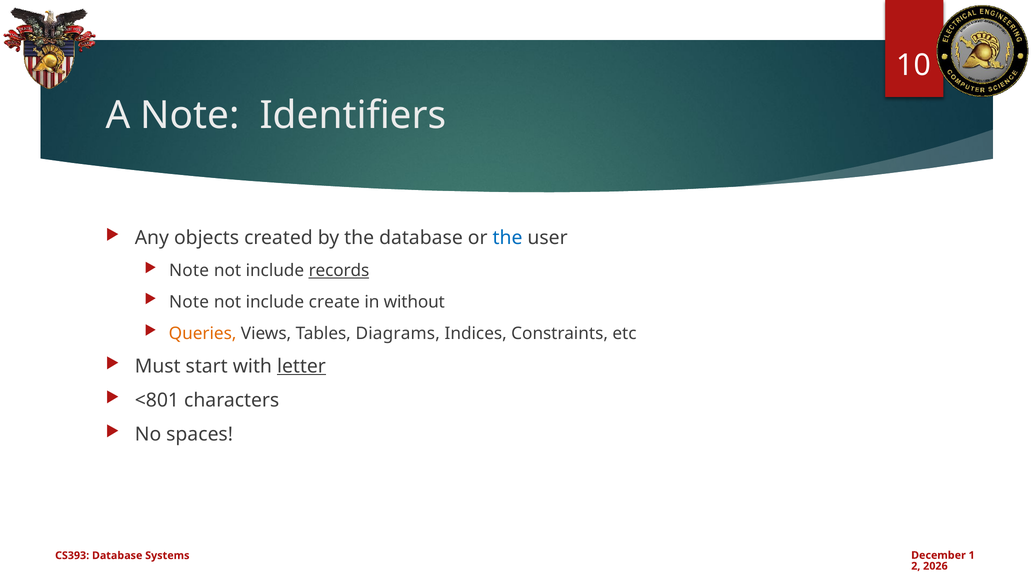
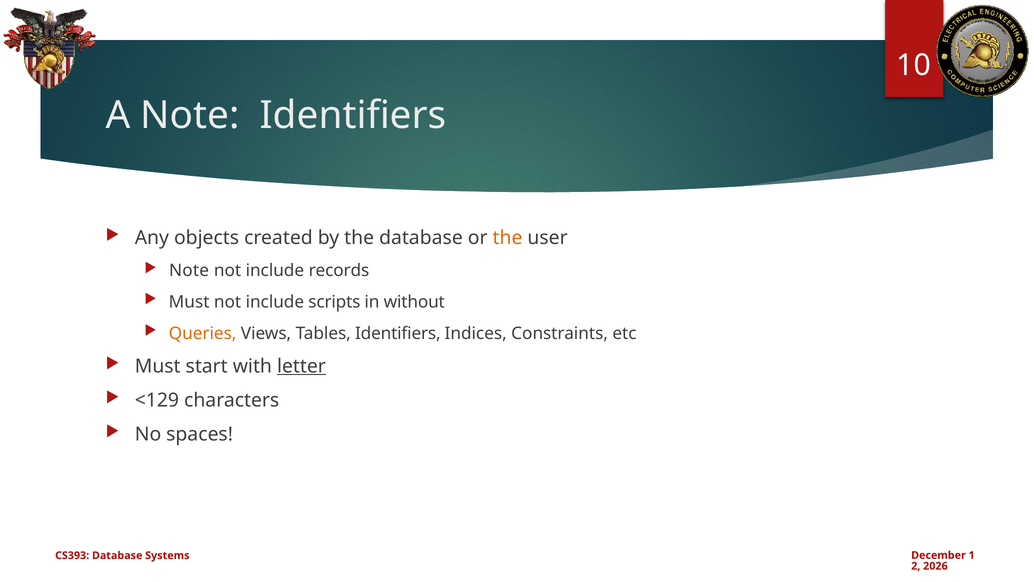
the colour: blue -> orange (508, 238)
records underline: present -> none (339, 270)
Note: Note -> Must (189, 302)
create: create -> scripts (334, 302)
Tables Diagrams: Diagrams -> Identifiers (398, 333)
<801: <801 -> <129 (157, 400)
